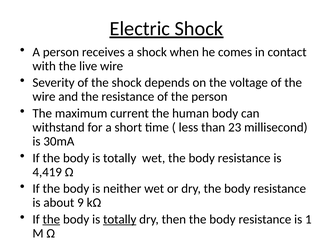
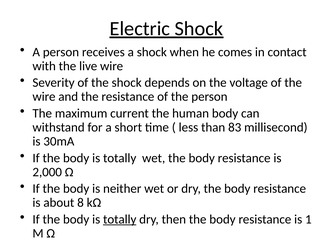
23: 23 -> 83 (235, 127)
4,419: 4,419 -> 2,000 (47, 172)
9: 9 -> 8 (81, 203)
the underline: present -> none (51, 219)
